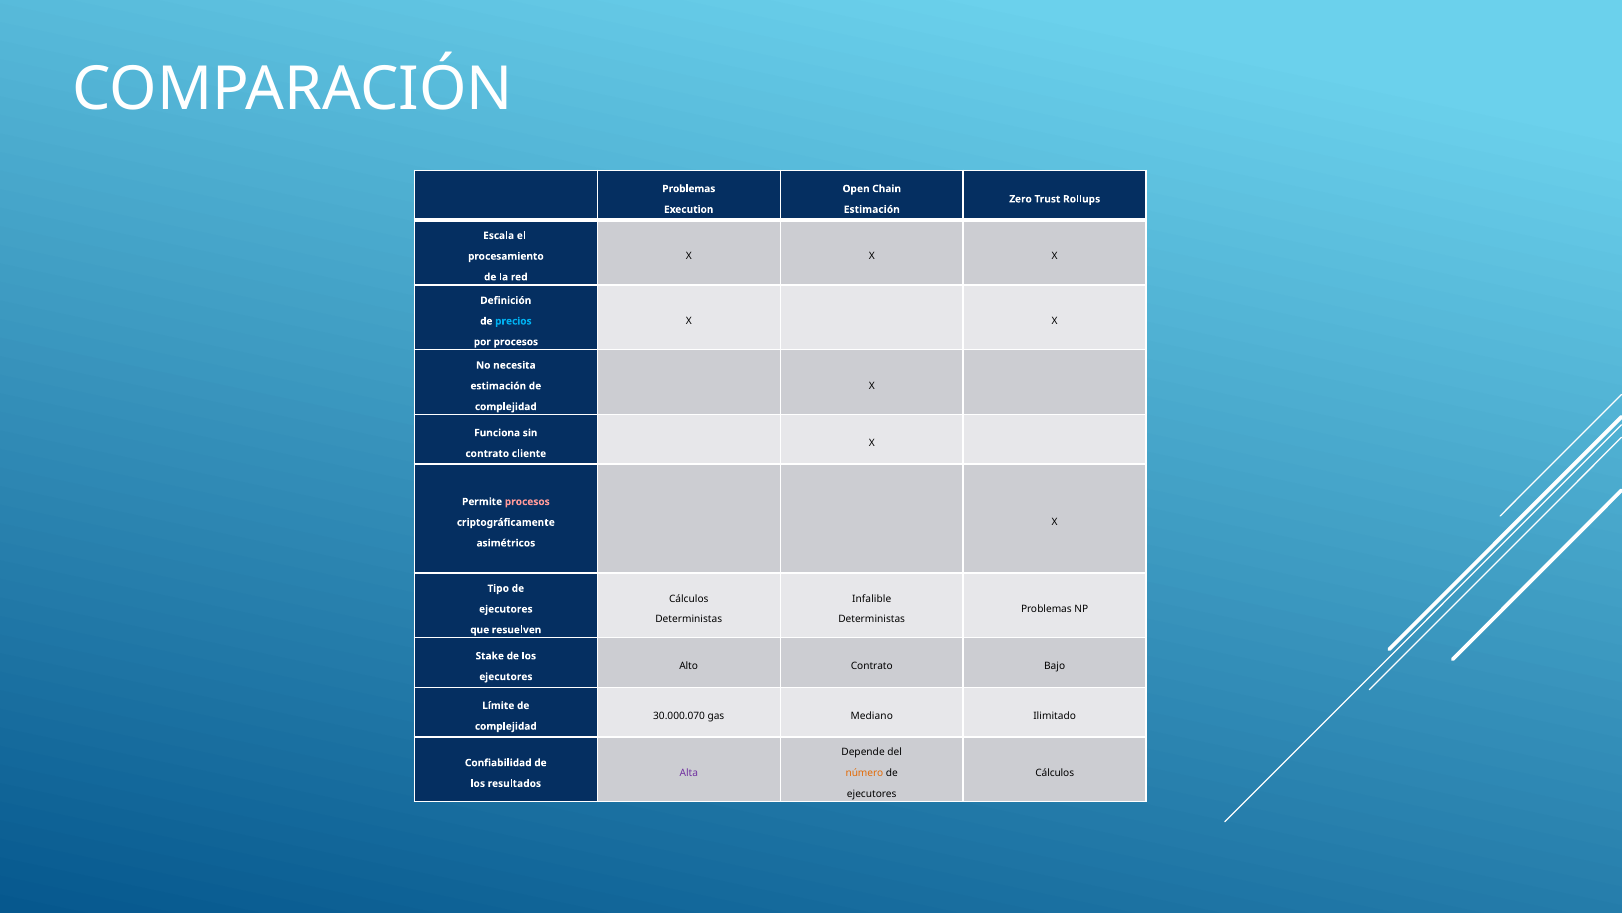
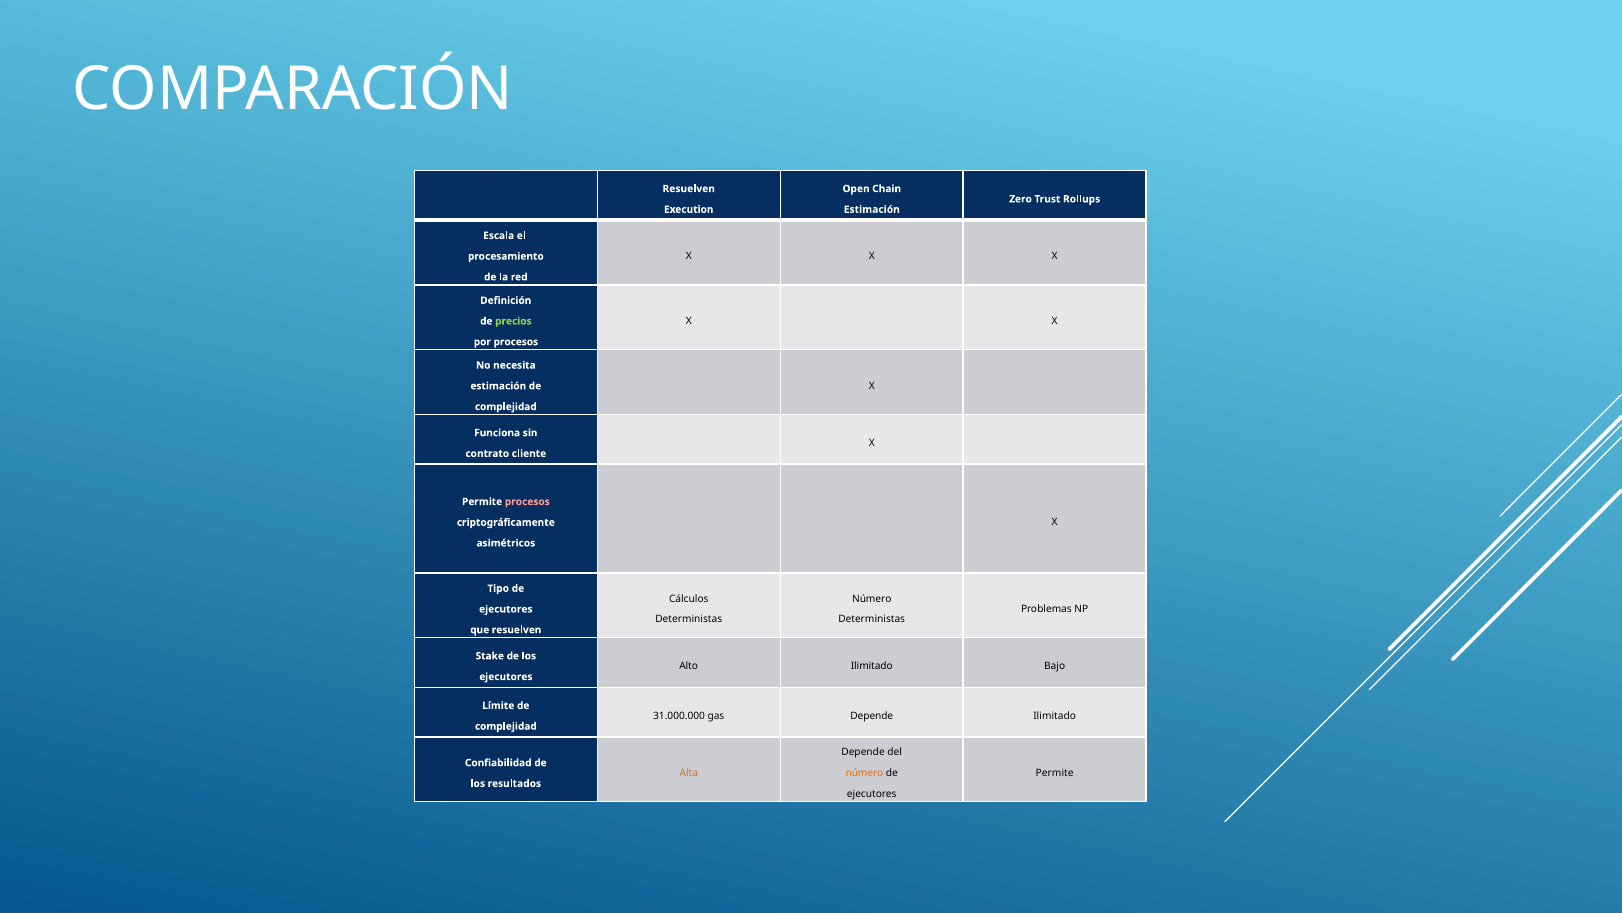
Problemas: Problemas -> Resuelven (689, 189)
precios colour: light blue -> light green (513, 321)
Infalible: Infalible -> Número (872, 598)
Alto Contrato: Contrato -> Ilimitado (872, 666)
30.000.070: 30.000.070 -> 31.000.000 (679, 715)
gas Mediano: Mediano -> Depende (872, 715)
Alta colour: purple -> orange (689, 773)
Cálculos: Cálculos -> Permite (1055, 773)
